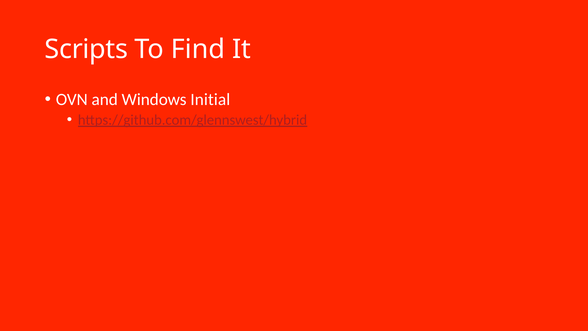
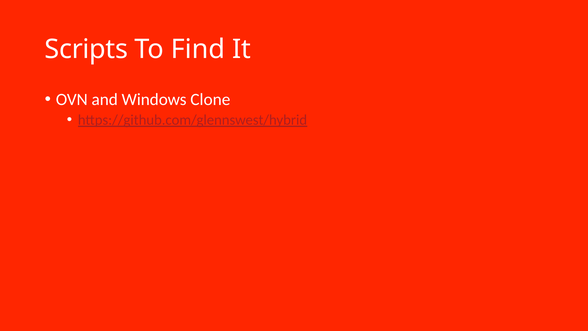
Initial: Initial -> Clone (210, 99)
